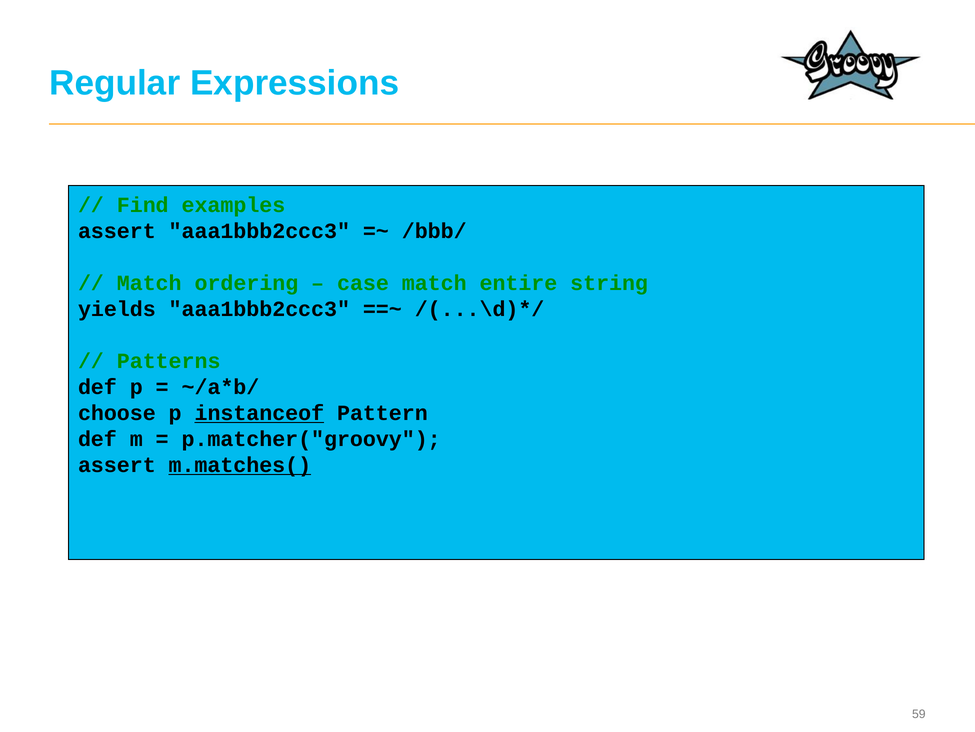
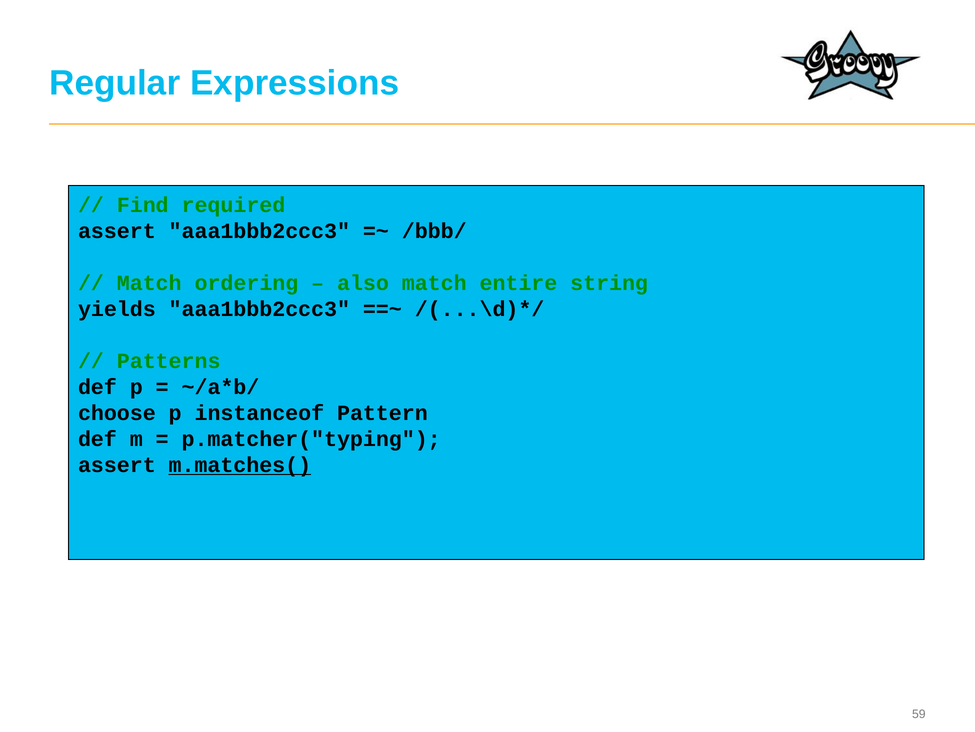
examples: examples -> required (233, 205)
case: case -> also (363, 283)
instanceof underline: present -> none (259, 413)
p.matcher("groovy: p.matcher("groovy -> p.matcher("typing (311, 439)
